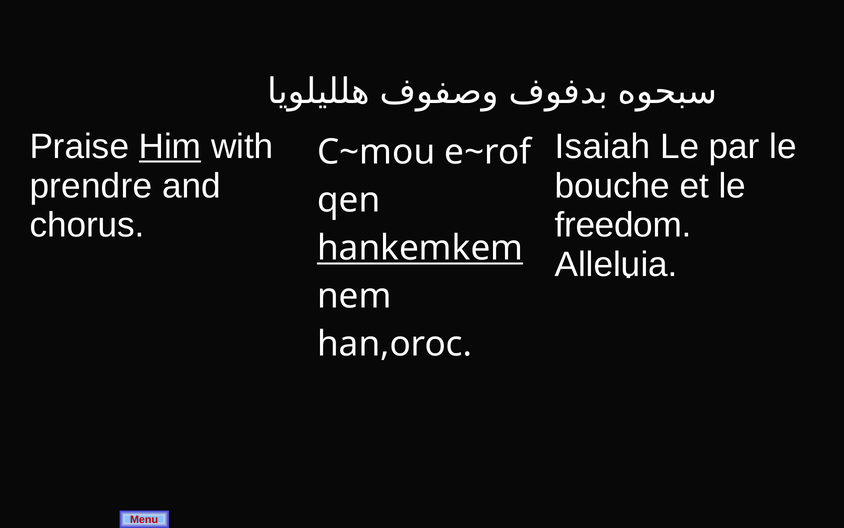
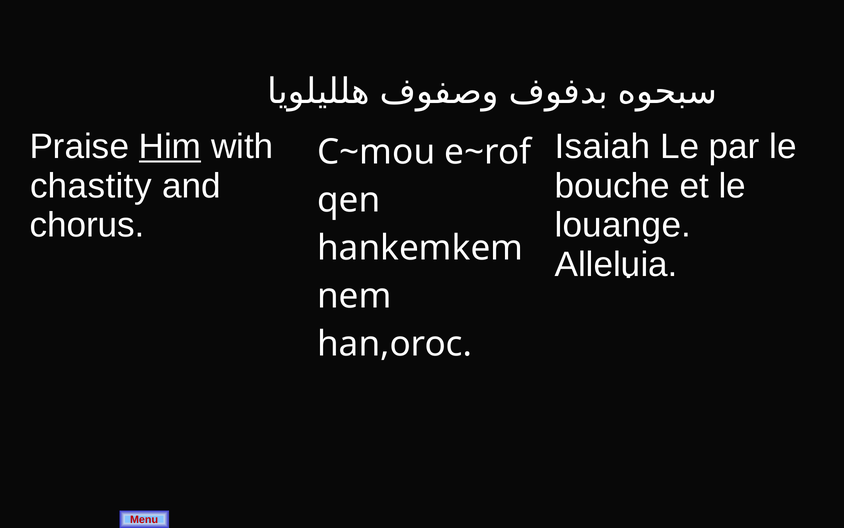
prendre: prendre -> chastity (91, 186)
freedom: freedom -> louange (623, 225)
hankemkem underline: present -> none (420, 248)
